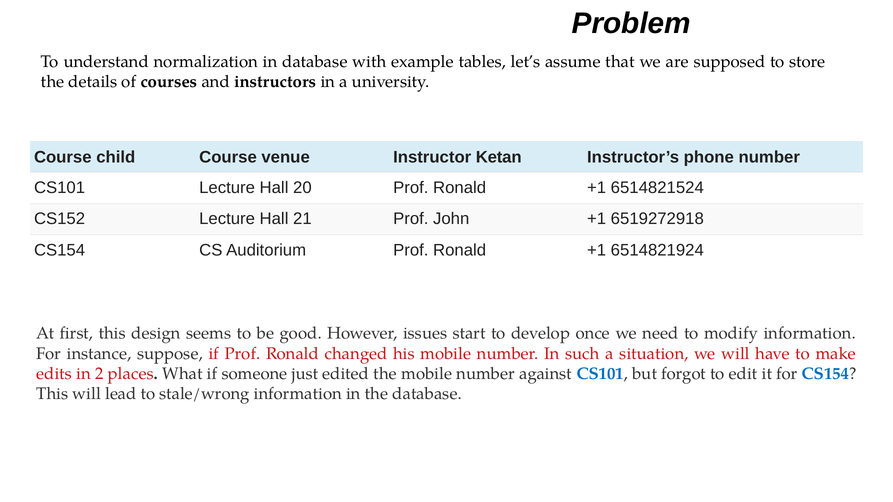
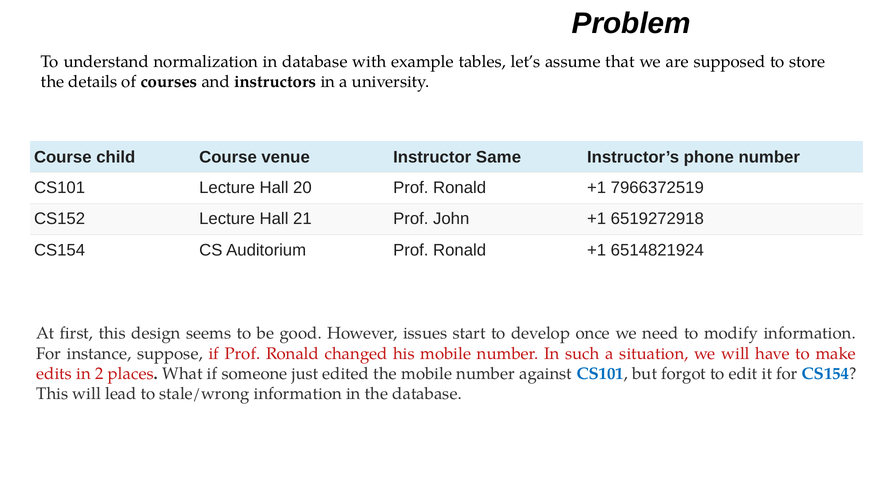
Ketan: Ketan -> Same (499, 157)
6514821524: 6514821524 -> 7966372519 (657, 188)
